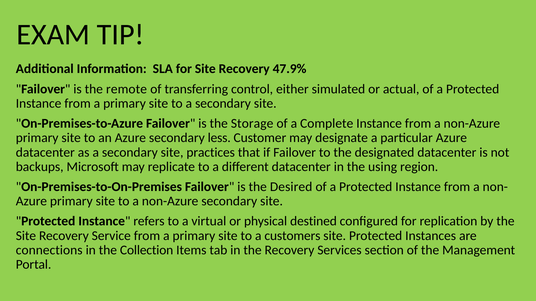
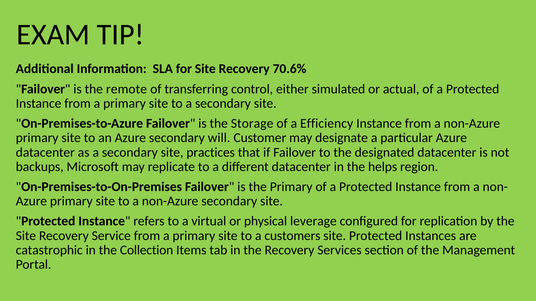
47.9%: 47.9% -> 70.6% (290, 69)
Complete: Complete -> Efficiency (327, 124)
less: less -> will (219, 138)
using: using -> helps (383, 167)
the Desired: Desired -> Primary (291, 187)
destined: destined -> leverage (313, 222)
connections: connections -> catastrophic (49, 250)
